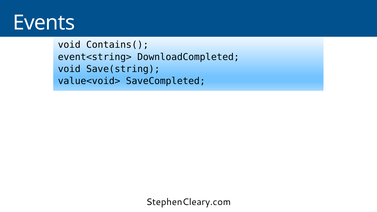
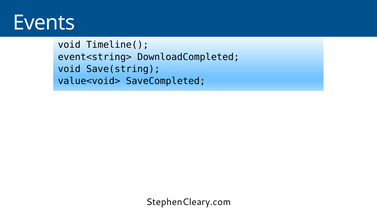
Contains(: Contains( -> Timeline( (117, 45)
